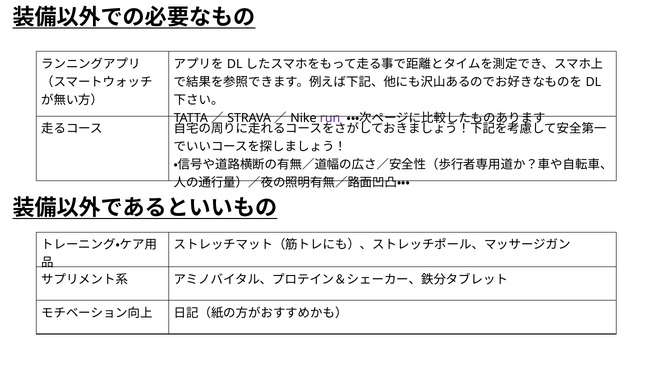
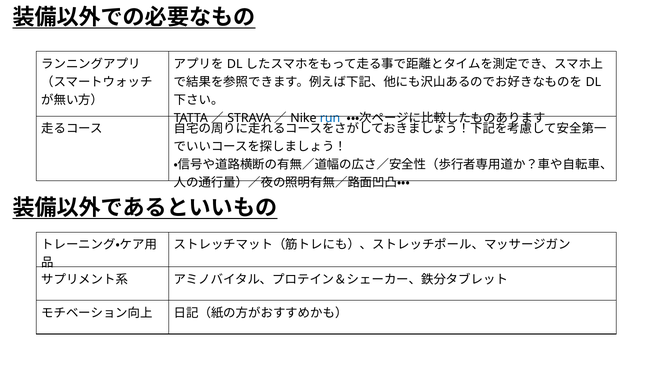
run colour: purple -> blue (330, 118)
